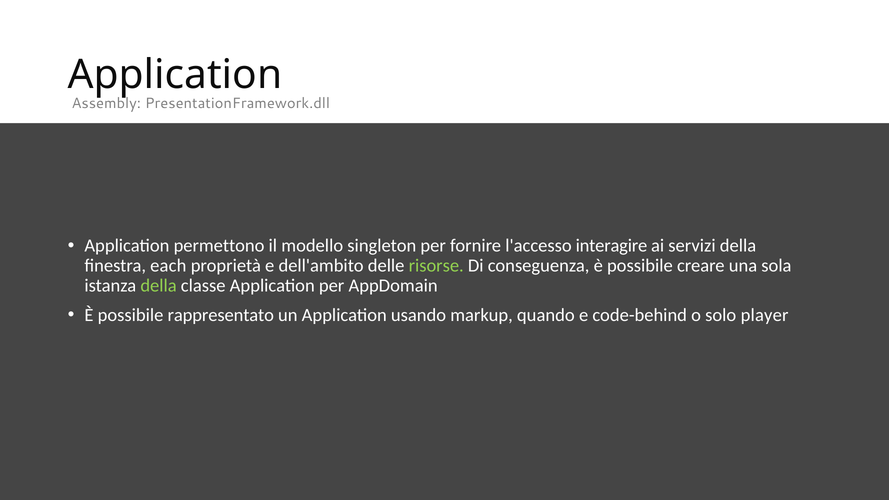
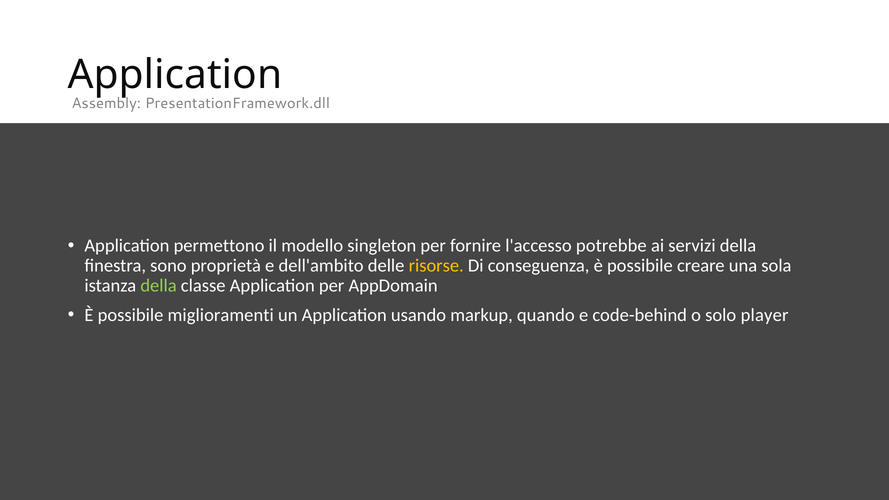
interagire: interagire -> potrebbe (611, 246)
each: each -> sono (168, 266)
risorse colour: light green -> yellow (436, 266)
rappresentato: rappresentato -> miglioramenti (221, 315)
